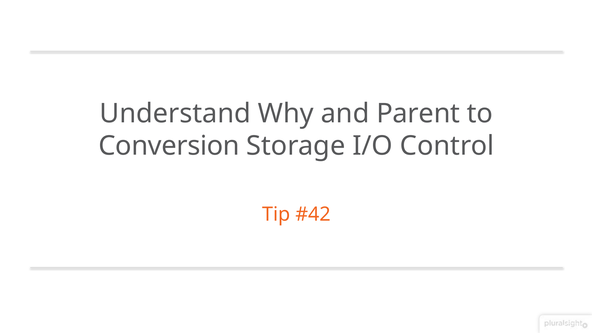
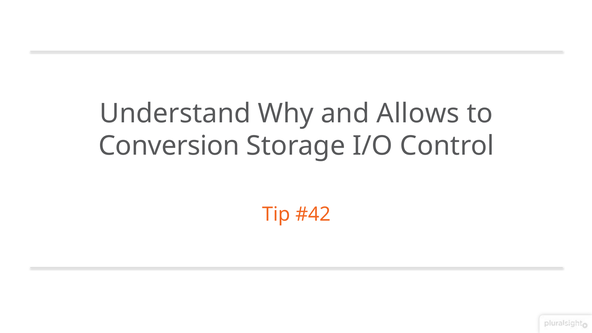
Parent: Parent -> Allows (418, 113)
